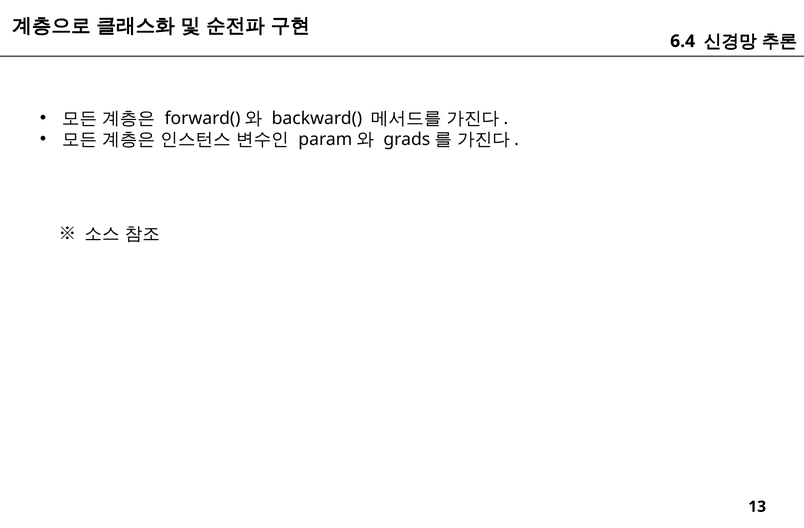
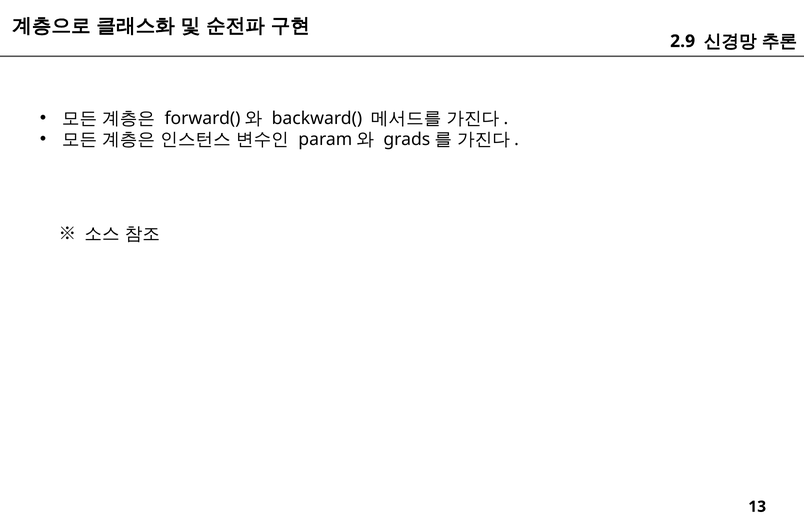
6.4: 6.4 -> 2.9 (683, 41)
